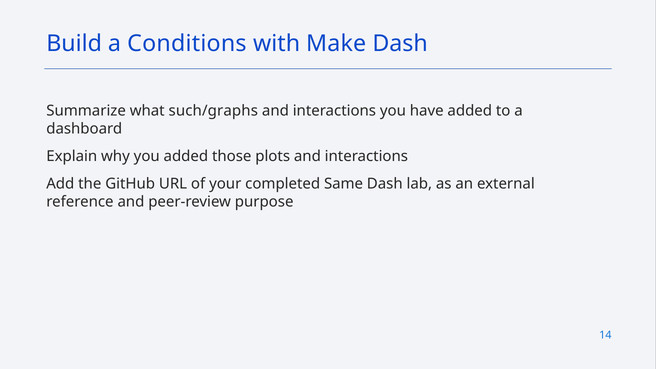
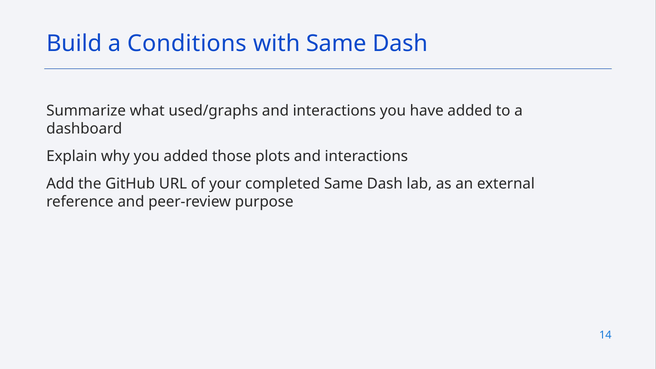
with Make: Make -> Same (336, 44)
such/graphs: such/graphs -> used/graphs (213, 111)
